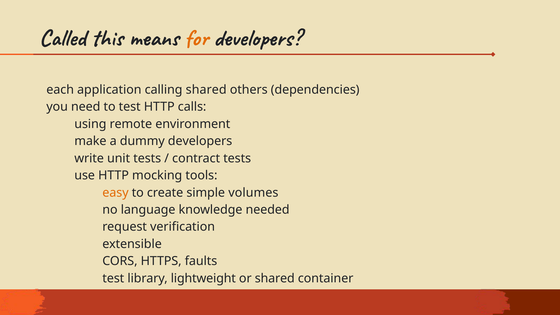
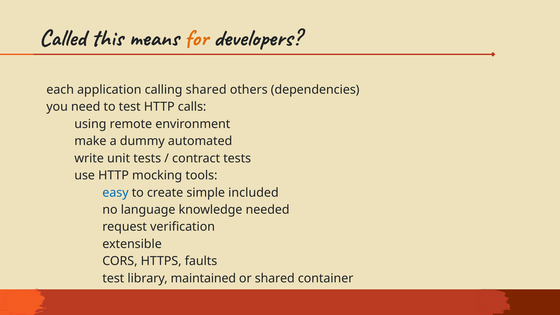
dummy developers: developers -> automated (200, 141)
easy colour: orange -> blue (115, 193)
volumes: volumes -> included (253, 193)
lightweight: lightweight -> maintained (203, 278)
